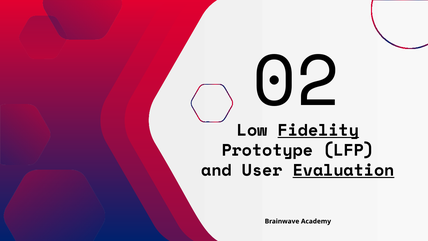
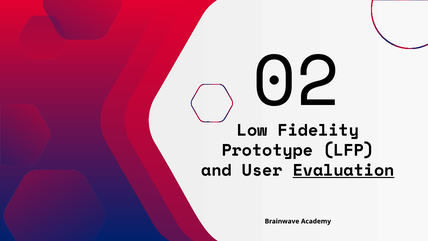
Fidelity underline: present -> none (318, 130)
